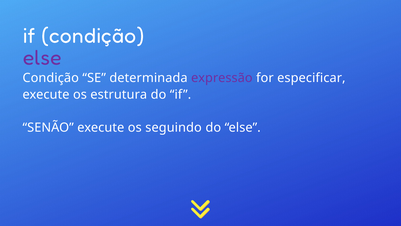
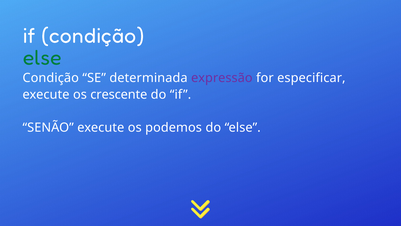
else colour: purple -> green (42, 58)
estrutura: estrutura -> crescente (119, 94)
seguindo: seguindo -> podemos (174, 127)
